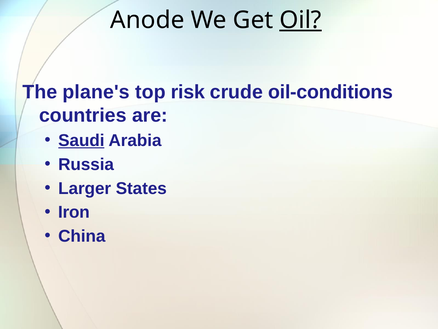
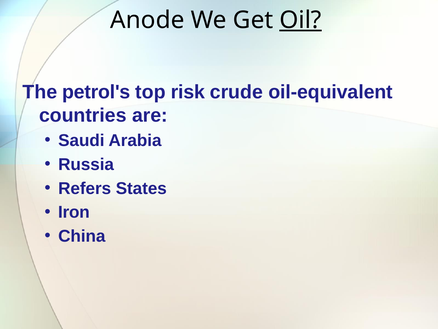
plane's: plane's -> petrol's (96, 92)
oil-conditions: oil-conditions -> oil-equivalent (331, 92)
Saudi underline: present -> none (81, 140)
Larger: Larger -> Refers (85, 188)
